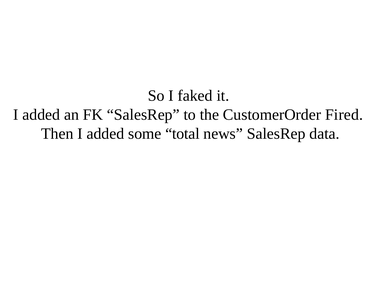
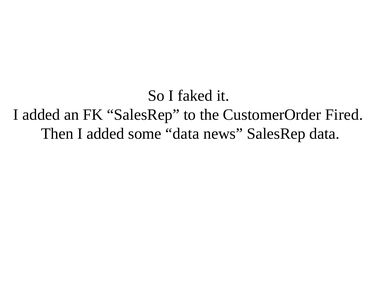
some total: total -> data (182, 134)
